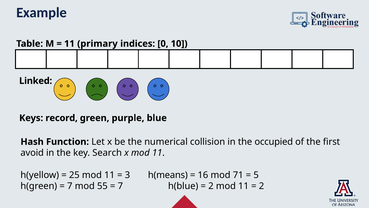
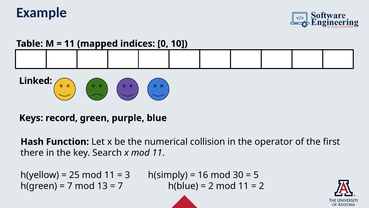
primary: primary -> mapped (97, 44)
occupied: occupied -> operator (274, 141)
avoid: avoid -> there (32, 153)
h(means: h(means -> h(simply (168, 175)
71: 71 -> 30 (238, 175)
55: 55 -> 13 (102, 186)
